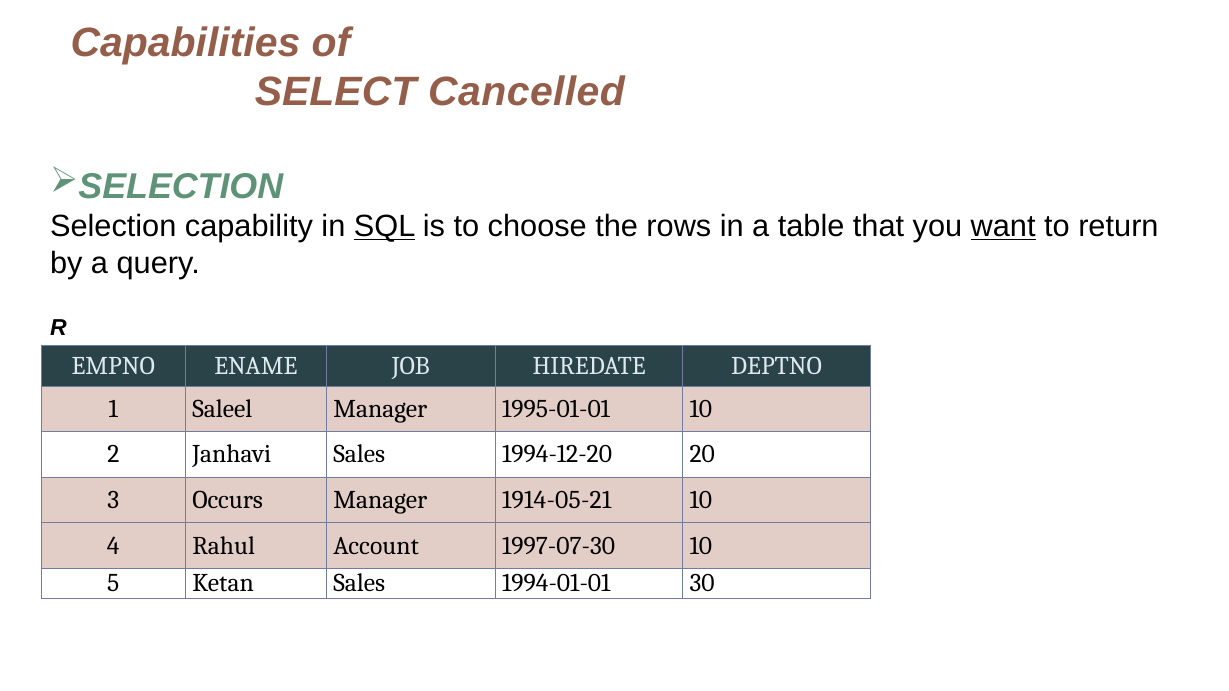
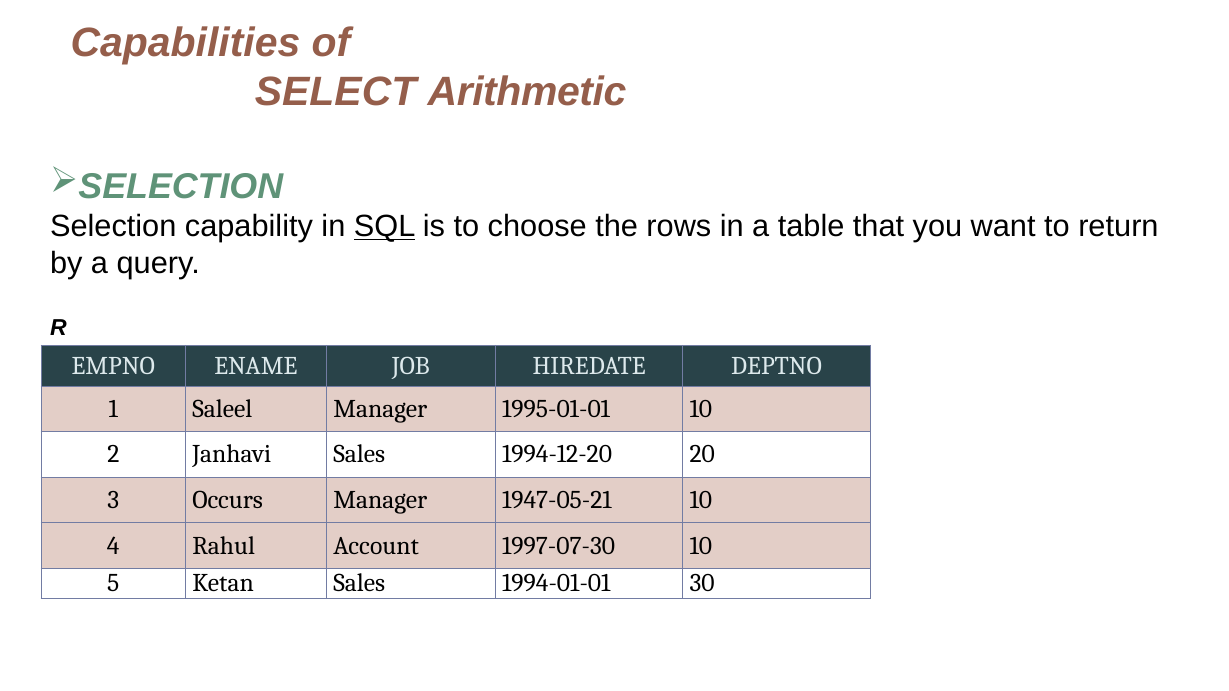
Cancelled: Cancelled -> Arithmetic (527, 92)
want underline: present -> none (1003, 226)
1914-05-21: 1914-05-21 -> 1947-05-21 (557, 500)
